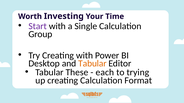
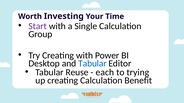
Tabular colour: orange -> blue (92, 64)
These: These -> Reuse (77, 73)
Format: Format -> Benefit (138, 81)
